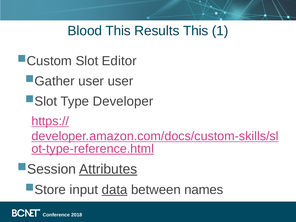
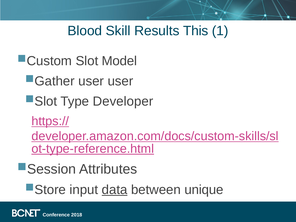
Blood This: This -> Skill (118, 31)
Editor: Editor -> Model (119, 61)
Attributes underline: present -> none (108, 169)
names: names -> unique (204, 190)
